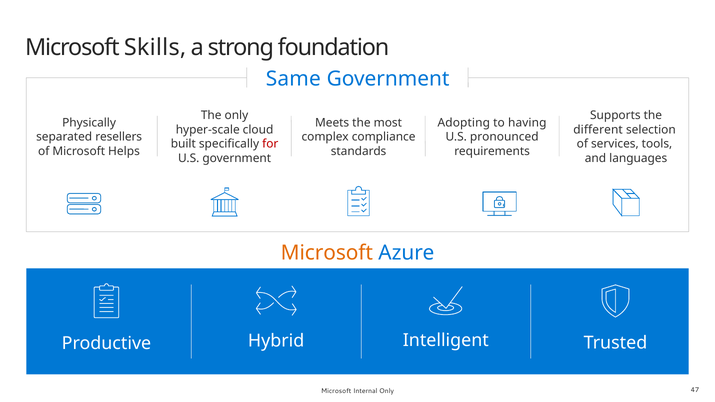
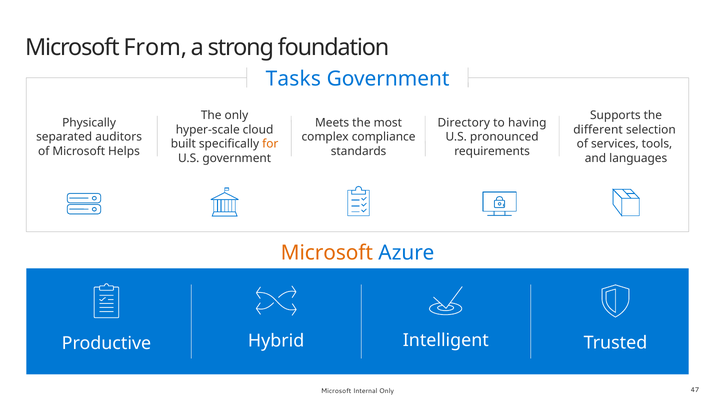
Skills: Skills -> From (155, 48)
Same: Same -> Tasks (293, 79)
Adopting: Adopting -> Directory (464, 123)
resellers: resellers -> auditors (119, 137)
for colour: red -> orange (270, 144)
